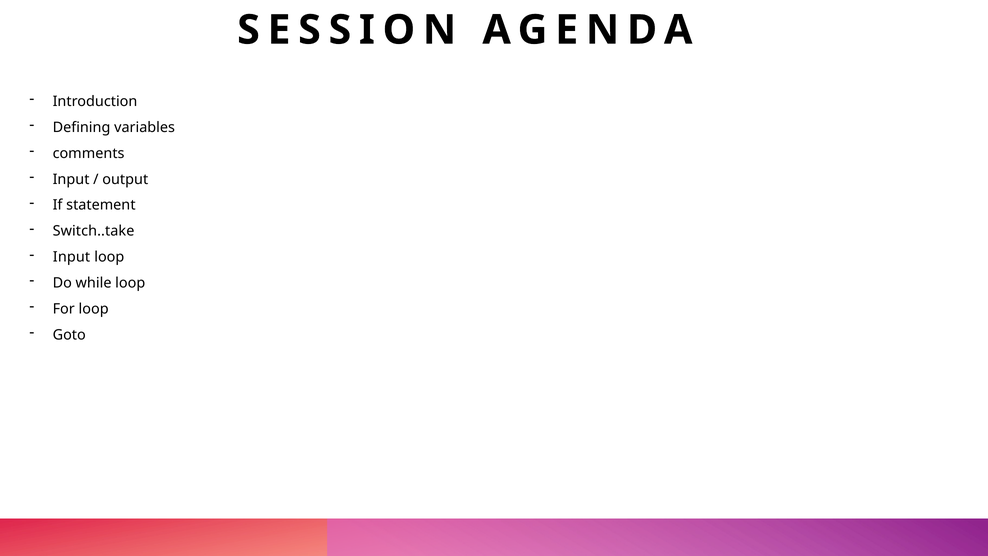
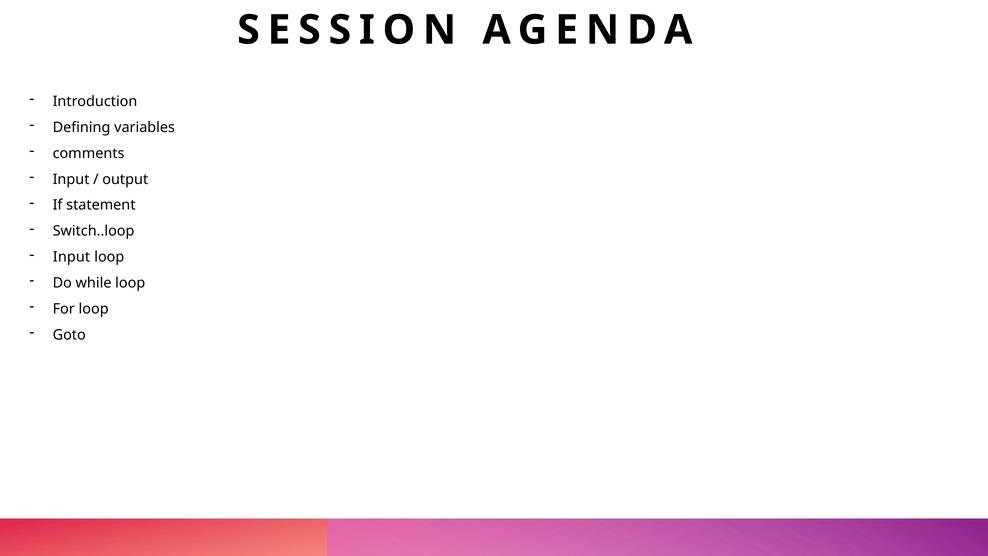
Switch..take: Switch..take -> Switch..loop (94, 231)
